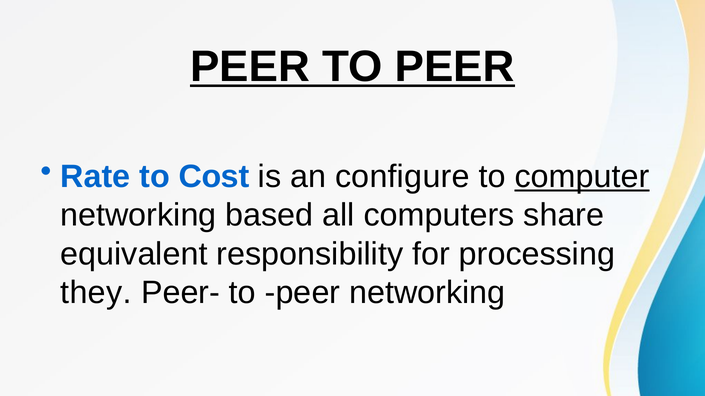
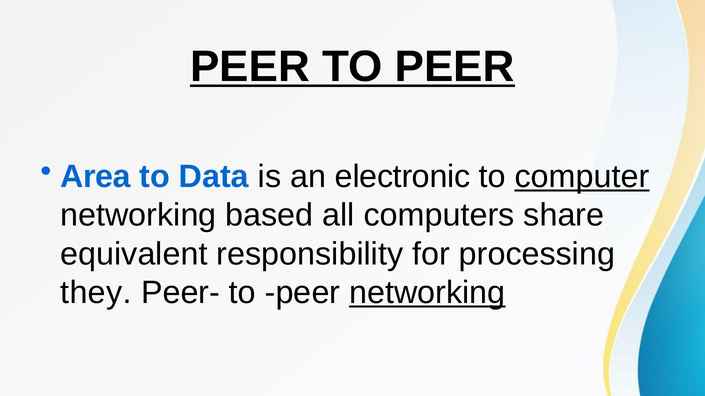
Rate: Rate -> Area (95, 177)
Cost: Cost -> Data (214, 177)
configure: configure -> electronic (403, 177)
networking underline: none -> present (427, 293)
